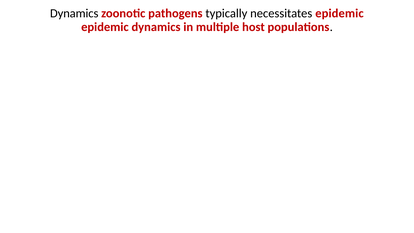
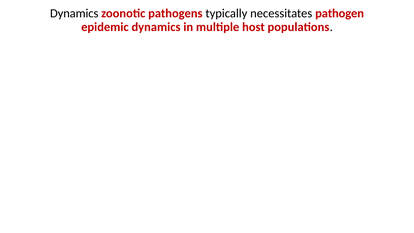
necessitates epidemic: epidemic -> pathogen (340, 14)
